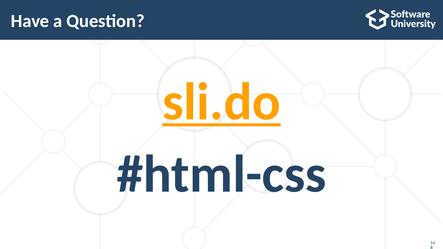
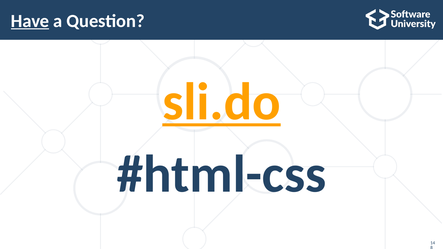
Have underline: none -> present (30, 21)
